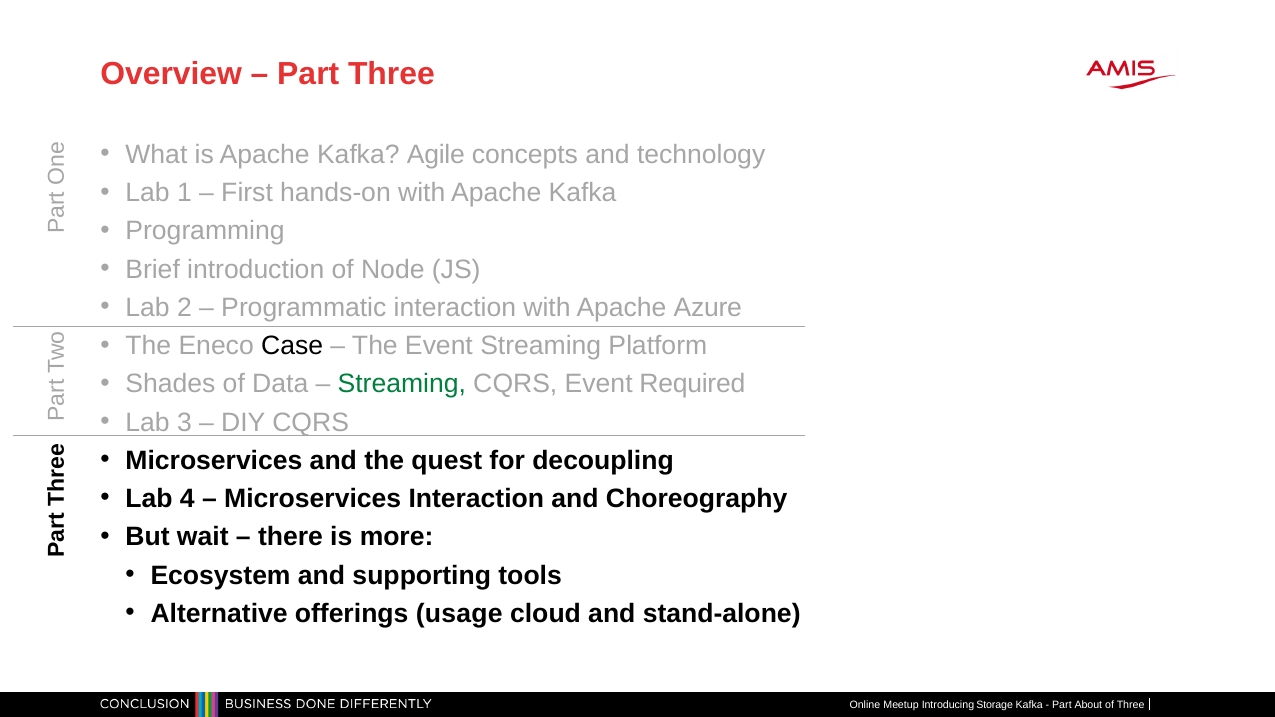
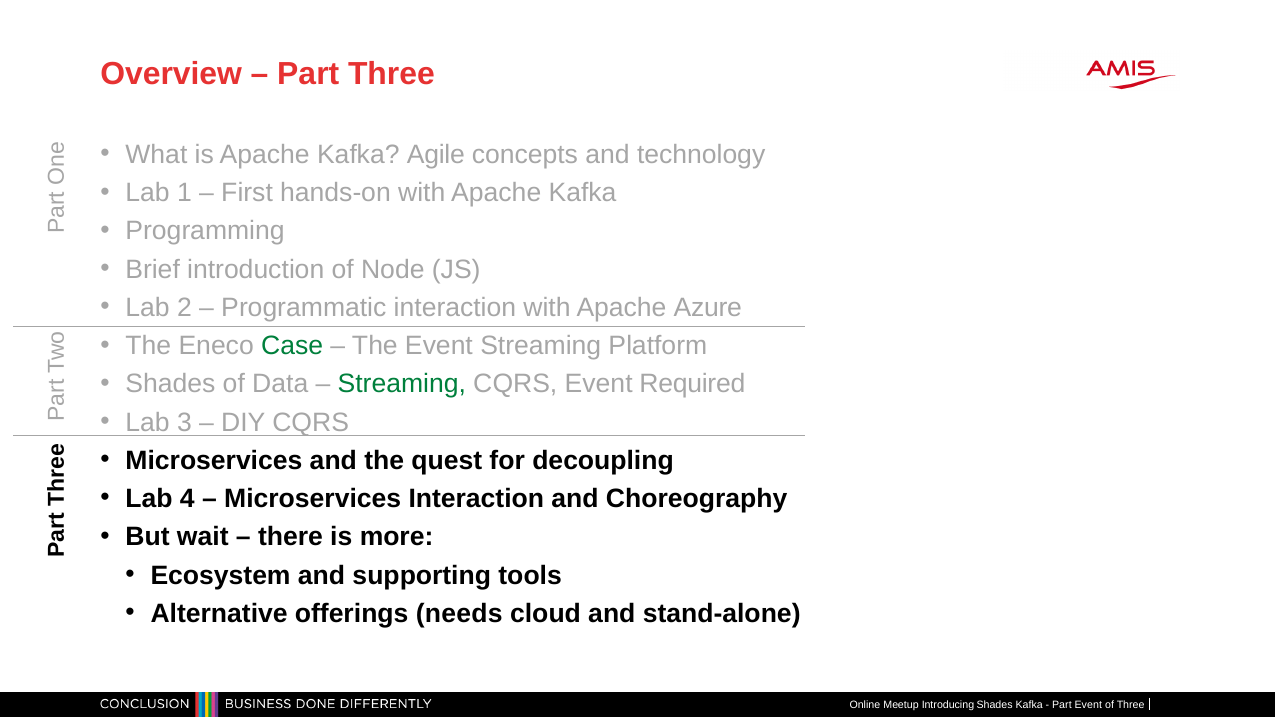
Case colour: black -> green (292, 346)
usage: usage -> needs (459, 614)
Introducing Storage: Storage -> Shades (995, 705)
Part About: About -> Event (1088, 705)
